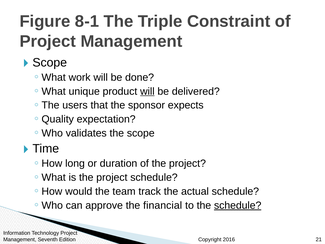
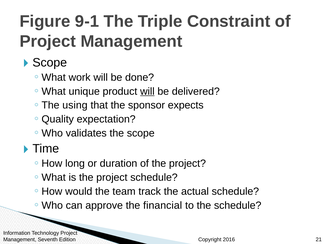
8-1: 8-1 -> 9-1 (87, 21)
users: users -> using (75, 105)
schedule underline: present -> none (238, 205)
